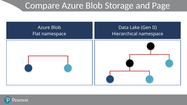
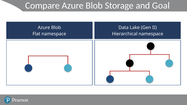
Page: Page -> Goal (161, 6)
